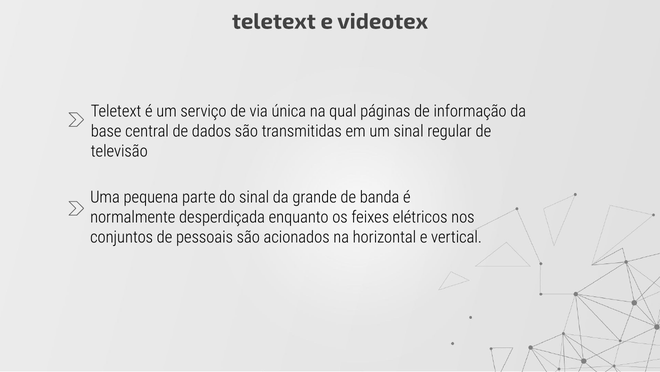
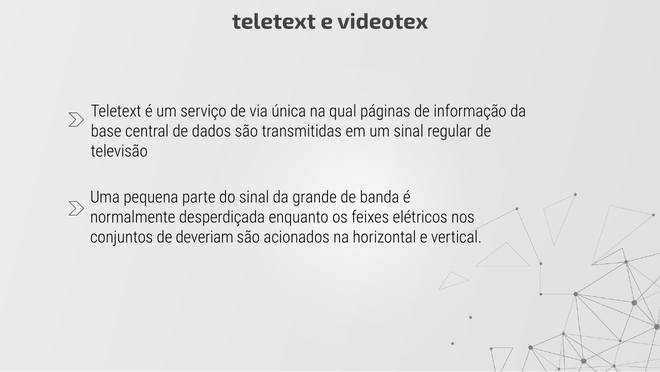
pessoais: pessoais -> deveriam (205, 237)
